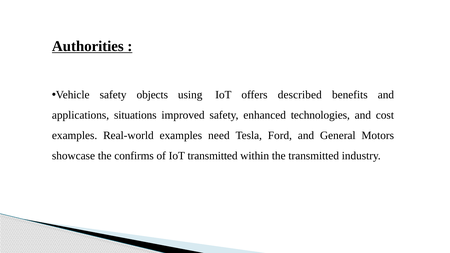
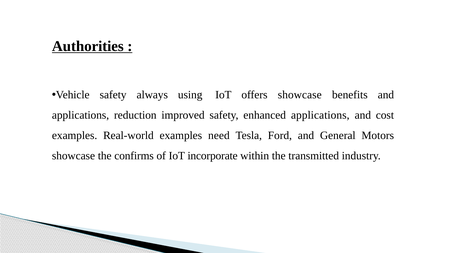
objects: objects -> always (152, 95)
offers described: described -> showcase (300, 95)
situations: situations -> reduction (135, 115)
enhanced technologies: technologies -> applications (320, 115)
IoT transmitted: transmitted -> incorporate (213, 156)
